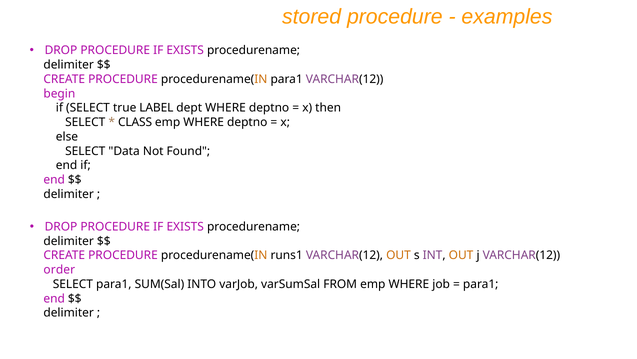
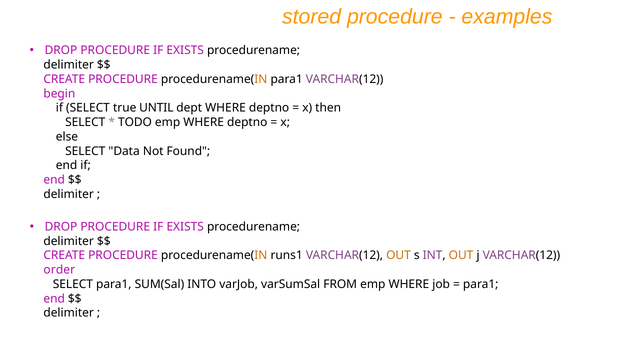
LABEL: LABEL -> UNTIL (156, 108)
CLASS: CLASS -> TODO (135, 122)
